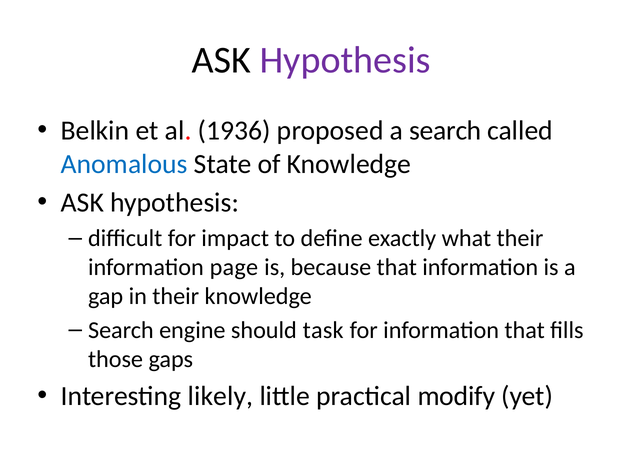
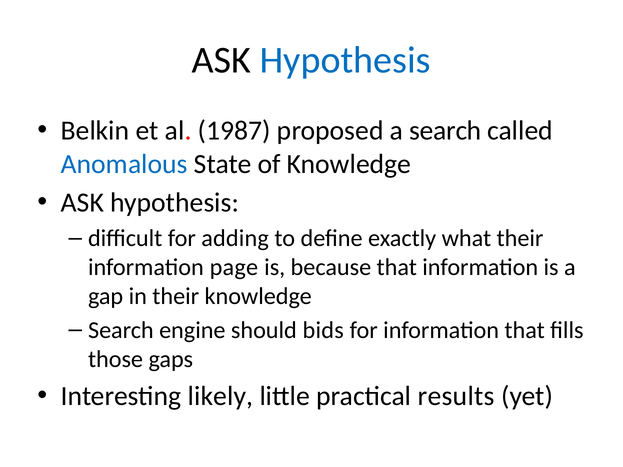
Hypothesis colour: purple -> blue (345, 60)
1936: 1936 -> 1987 (234, 131)
impact: impact -> adding (235, 239)
task: task -> bids (323, 330)
modify: modify -> results (456, 396)
